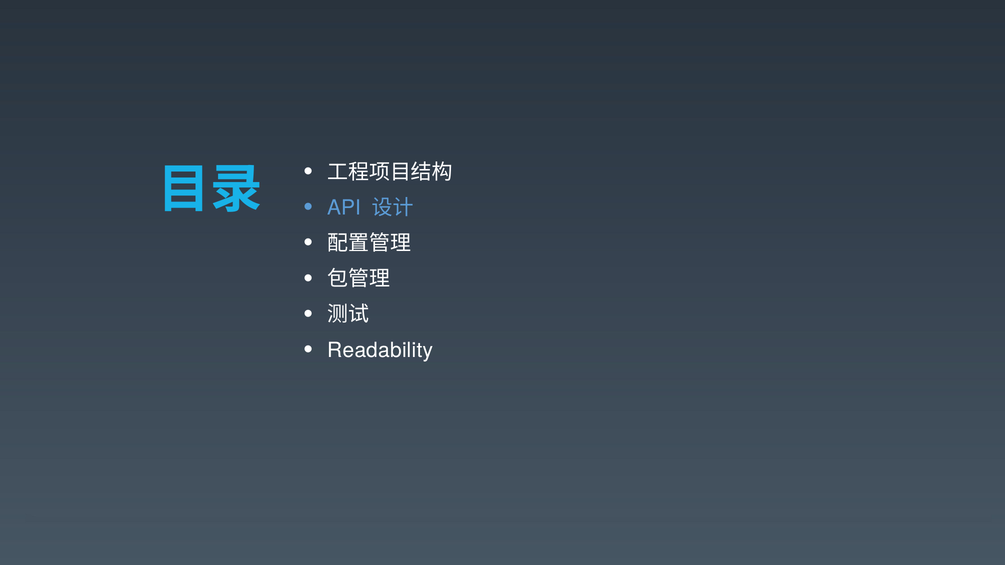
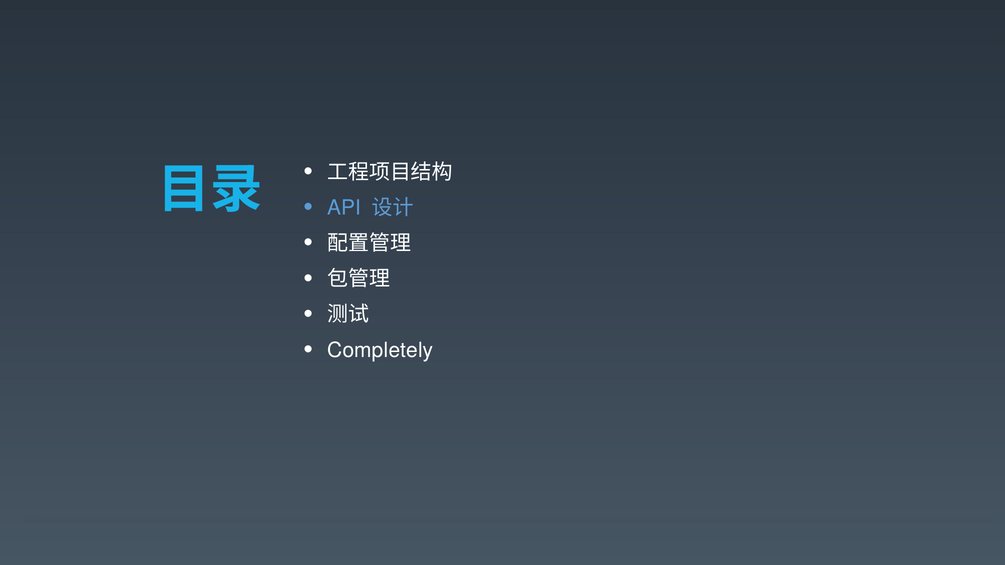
Readability: Readability -> Completely (380, 350)
